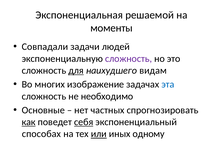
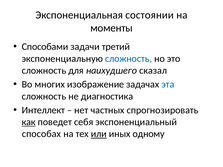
решаемой: решаемой -> состоянии (150, 15)
Совпадали: Совпадали -> Способами (45, 47)
людей: людей -> третий (116, 47)
сложность colour: purple -> blue (129, 59)
для underline: present -> none (76, 71)
видам: видам -> сказал (153, 71)
необходимо: необходимо -> диагностика (107, 96)
Основные: Основные -> Интеллект (43, 110)
себя underline: present -> none (84, 122)
